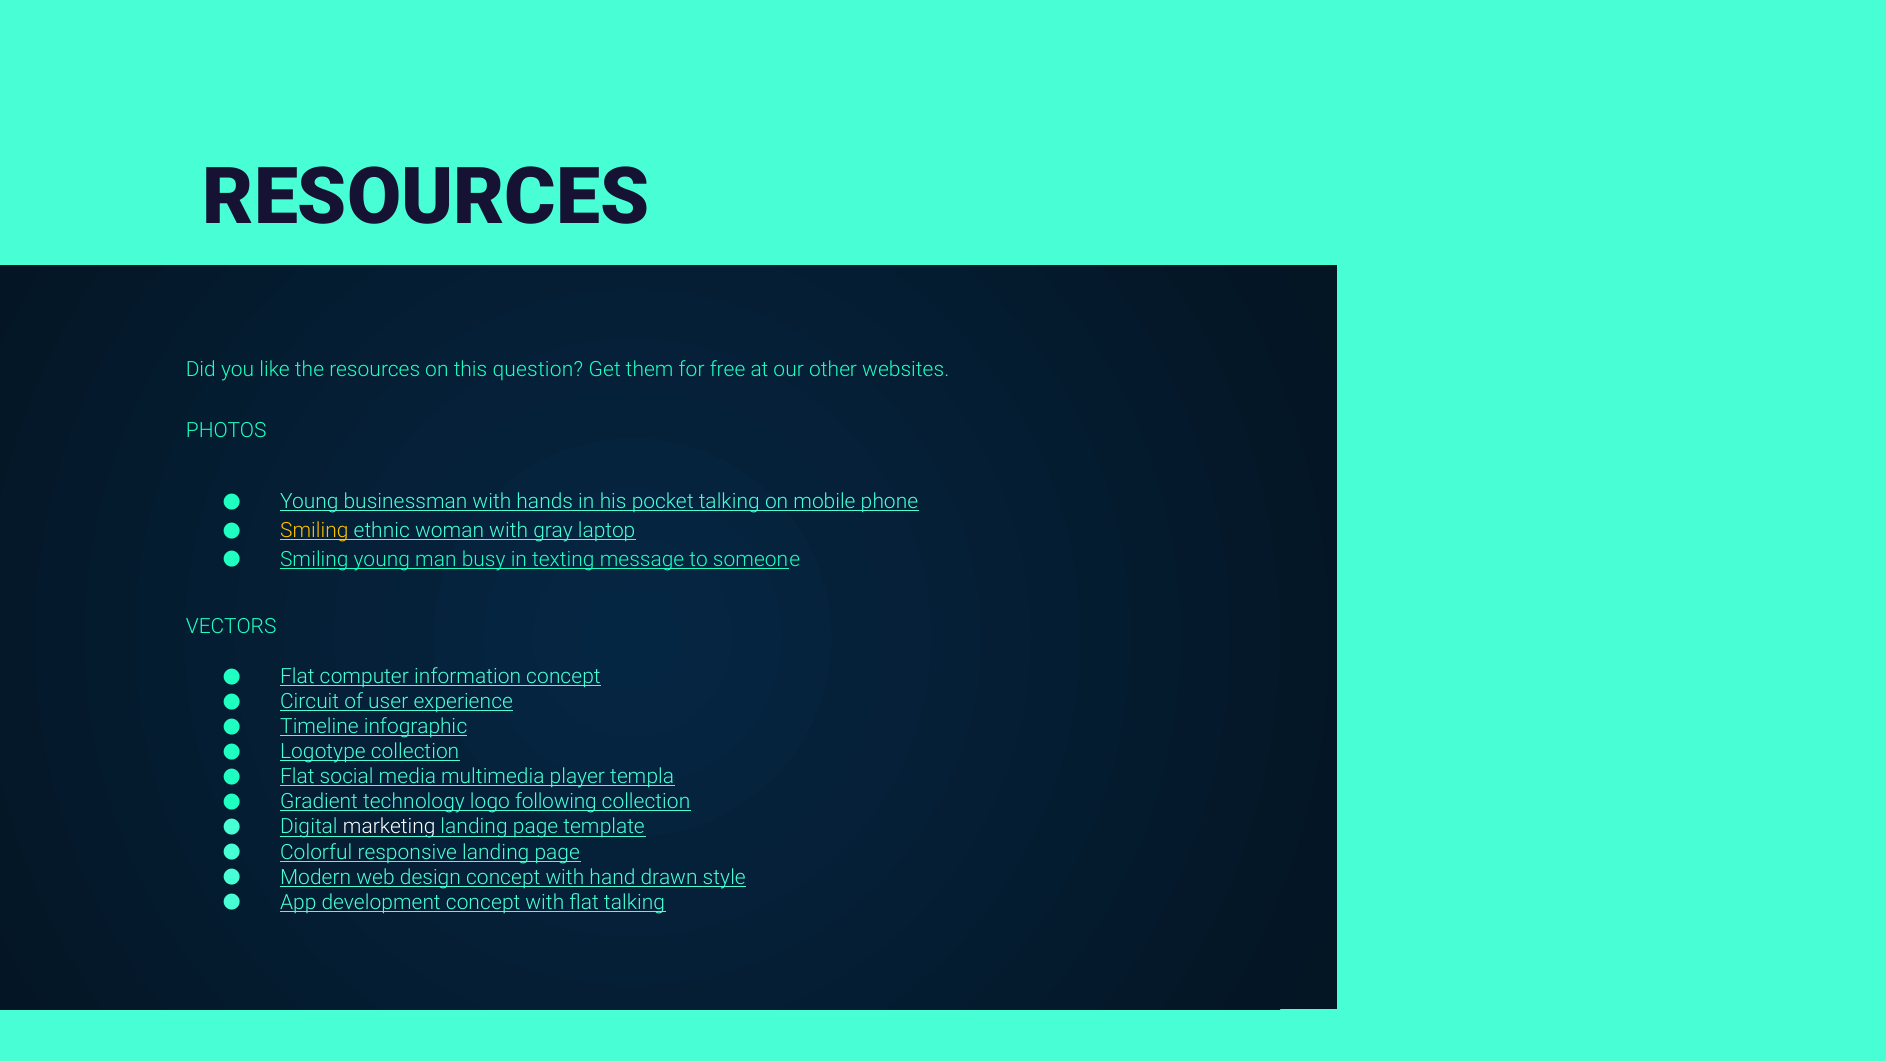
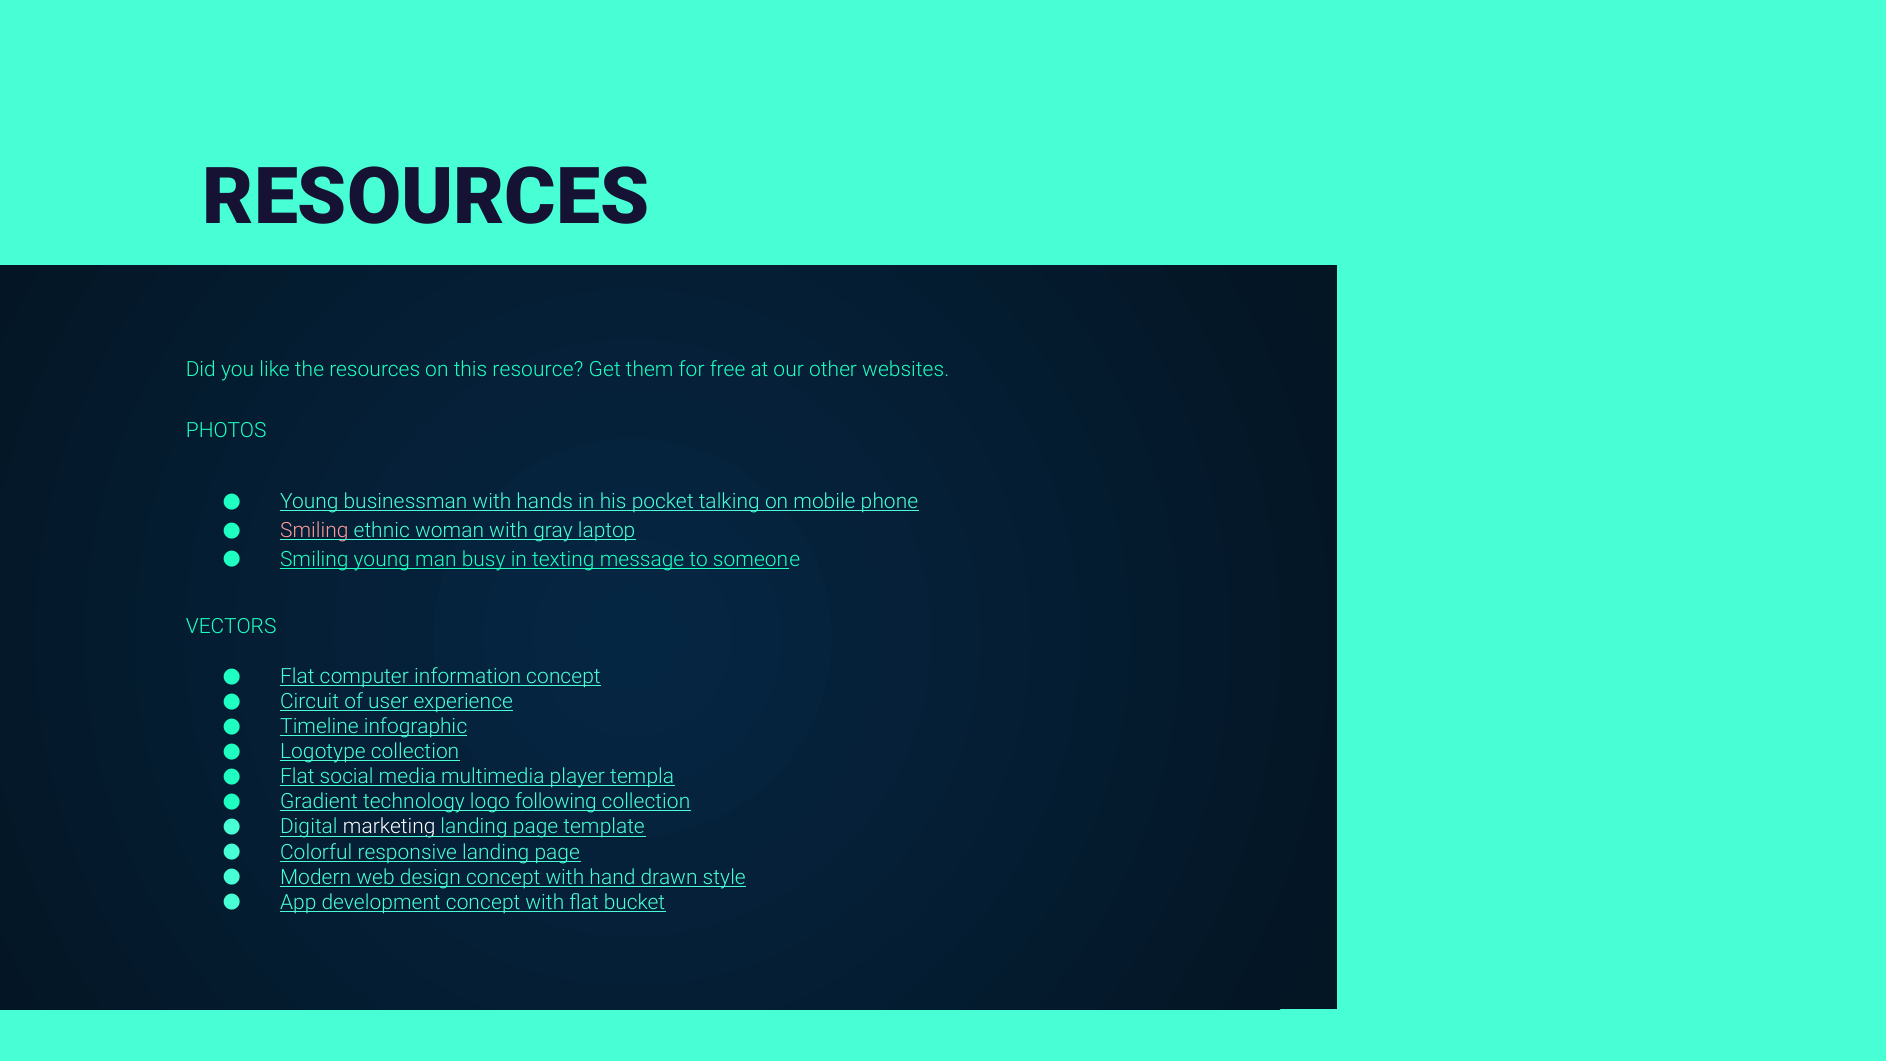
question: question -> resource (538, 369)
Smiling colour: yellow -> pink (314, 530)
flat talking: talking -> bucket (635, 902)
